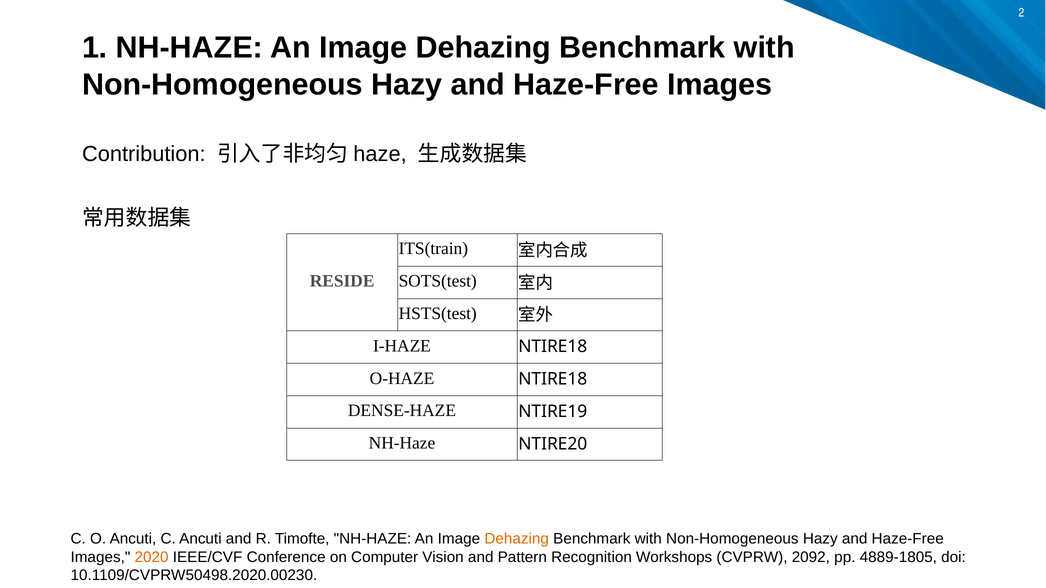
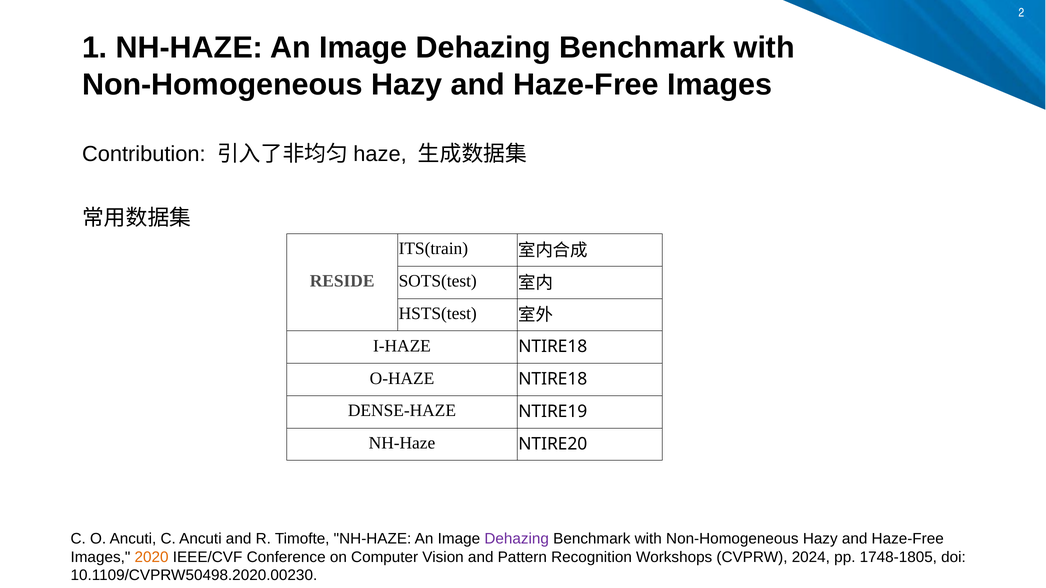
Dehazing colour: orange -> purple (517, 539)
2092: 2092 -> 2024 (811, 558)
4889-1805: 4889-1805 -> 1748-1805 (898, 558)
